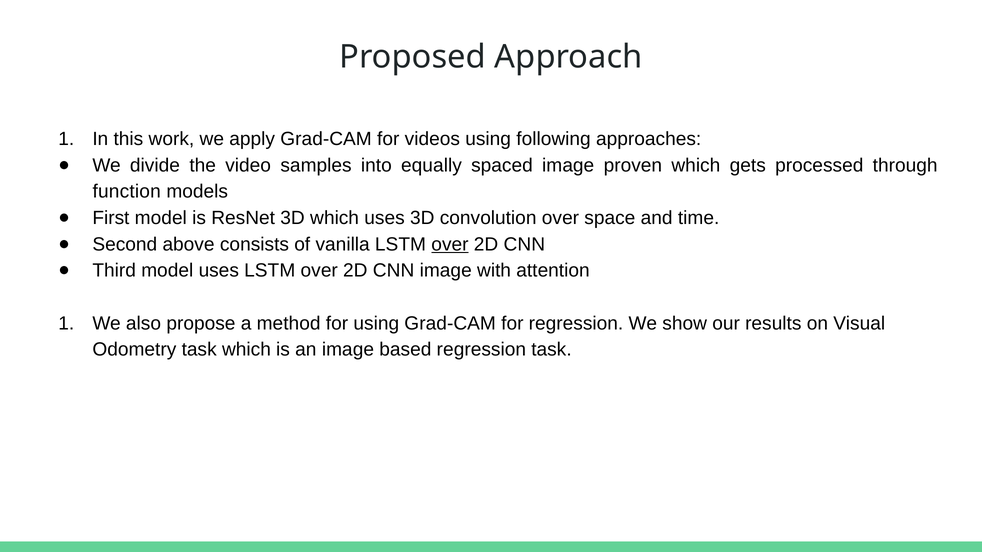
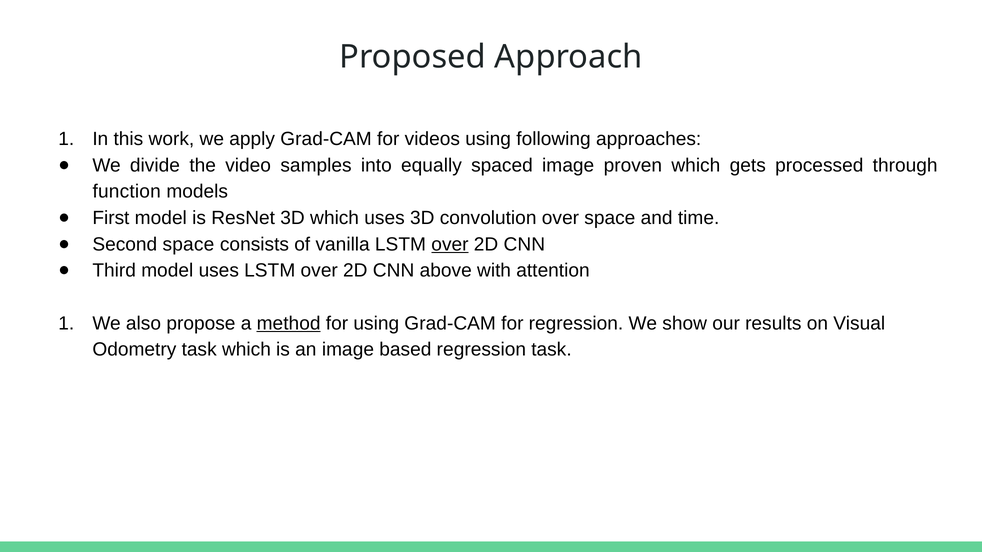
Second above: above -> space (188, 244)
CNN image: image -> above (446, 271)
method underline: none -> present (289, 323)
